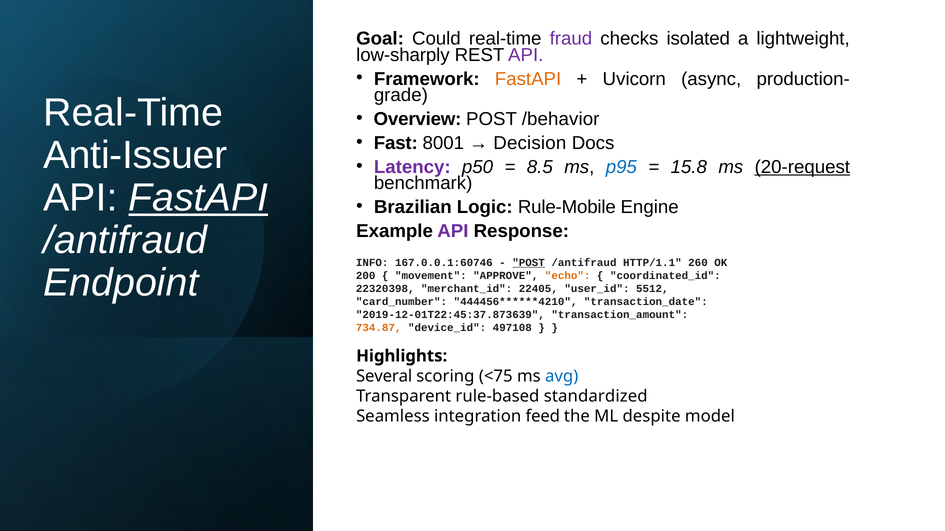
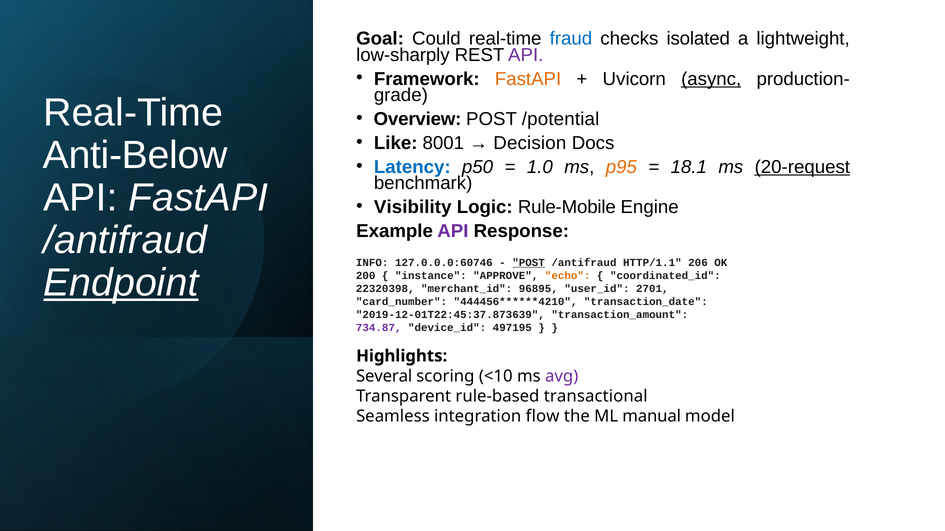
fraud colour: purple -> blue (571, 39)
async underline: none -> present (711, 79)
/behavior: /behavior -> /potential (561, 119)
Fast: Fast -> Like (396, 143)
Anti-Issuer: Anti-Issuer -> Anti-Below (135, 155)
Latency colour: purple -> blue (412, 167)
8.5: 8.5 -> 1.0 (540, 167)
p95 colour: blue -> orange (621, 167)
15.8: 15.8 -> 18.1 (689, 167)
FastAPI underline: present -> none (198, 198)
Brazilian: Brazilian -> Visibility (413, 207)
167.0.0.1:60746: 167.0.0.1:60746 -> 127.0.0.0:60746 (444, 263)
260: 260 -> 206 (698, 263)
Endpoint underline: none -> present (121, 283)
movement: movement -> instance (431, 276)
22405: 22405 -> 96895 (538, 289)
5512: 5512 -> 2701 (652, 289)
734.87 colour: orange -> purple (379, 328)
497108: 497108 -> 497195 (512, 328)
<75: <75 -> <10 (496, 376)
avg colour: blue -> purple (562, 376)
standardized: standardized -> transactional (596, 396)
feed: feed -> flow (543, 417)
despite: despite -> manual (652, 417)
